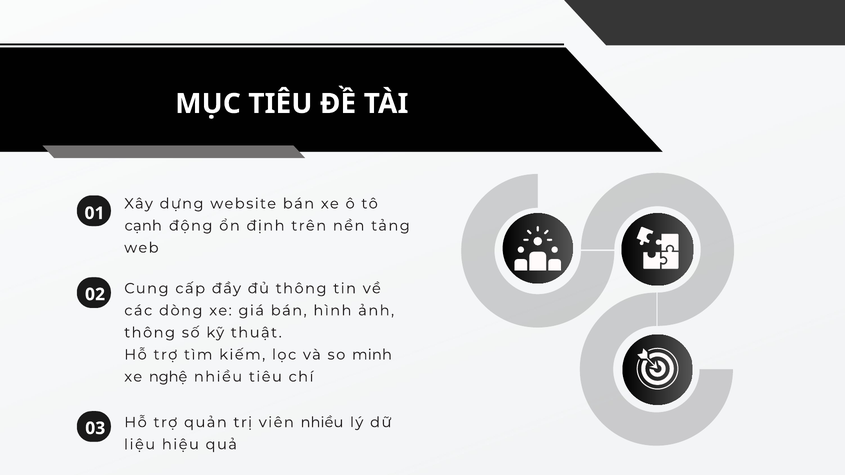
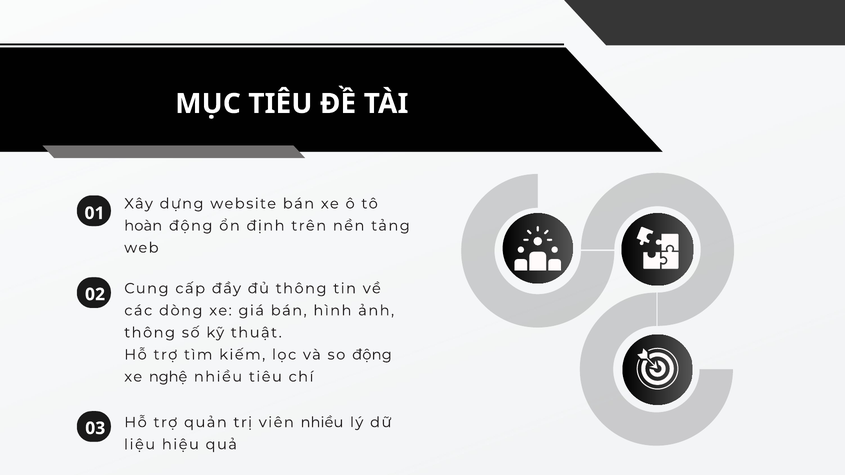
cạnh: cạnh -> hoàn (143, 226)
so minh: minh -> động (372, 355)
